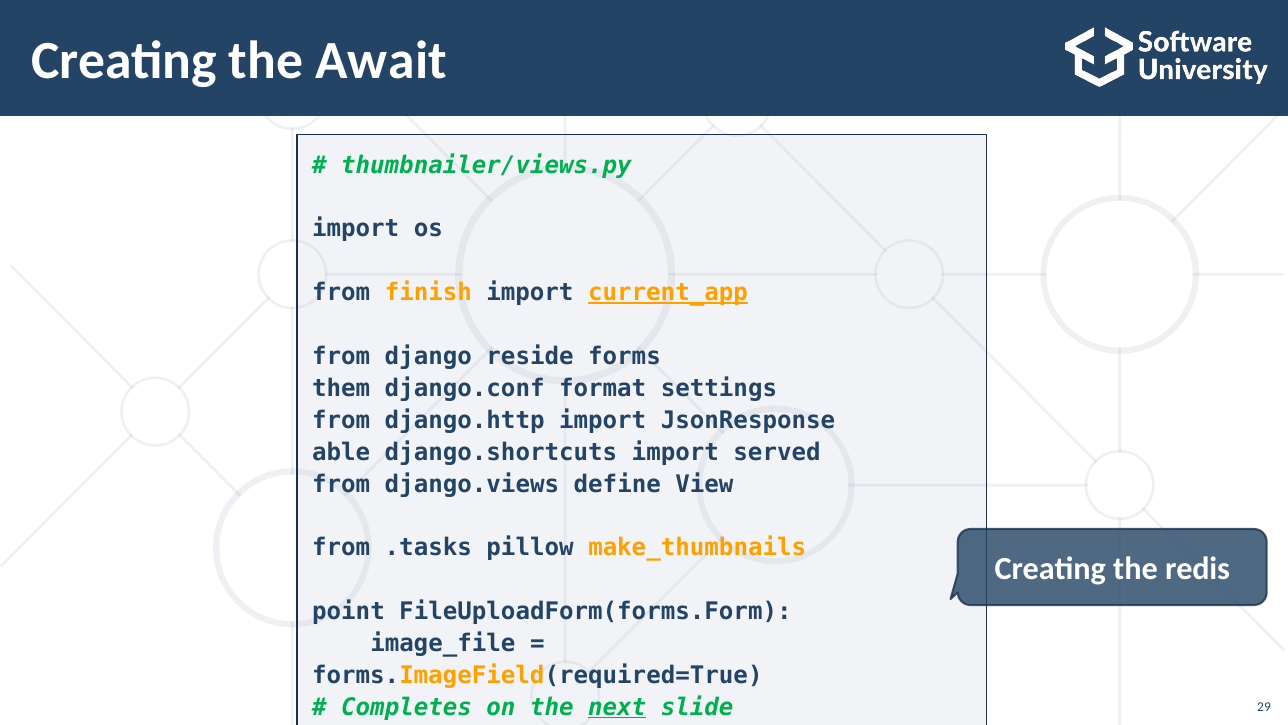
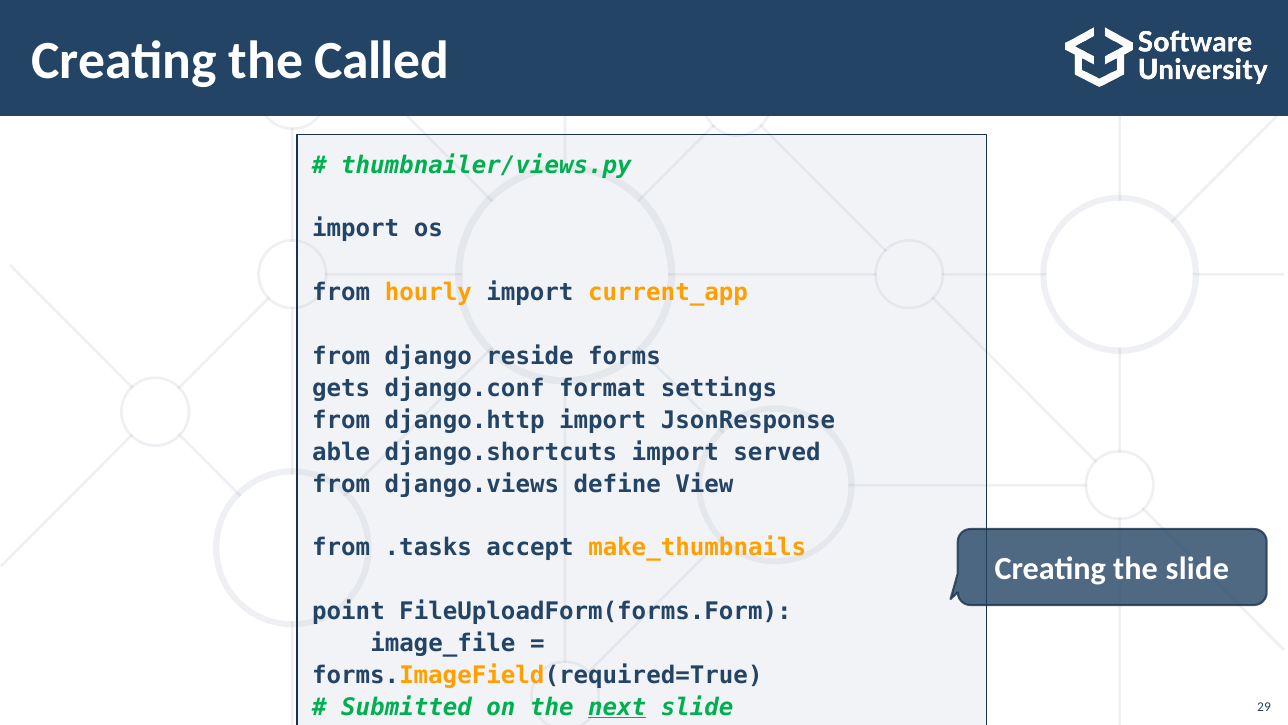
Await: Await -> Called (382, 61)
finish: finish -> hourly (428, 293)
current_app underline: present -> none (668, 293)
them: them -> gets (341, 388)
pillow: pillow -> accept (530, 548)
the redis: redis -> slide (1197, 569)
Completes: Completes -> Submitted (407, 707)
